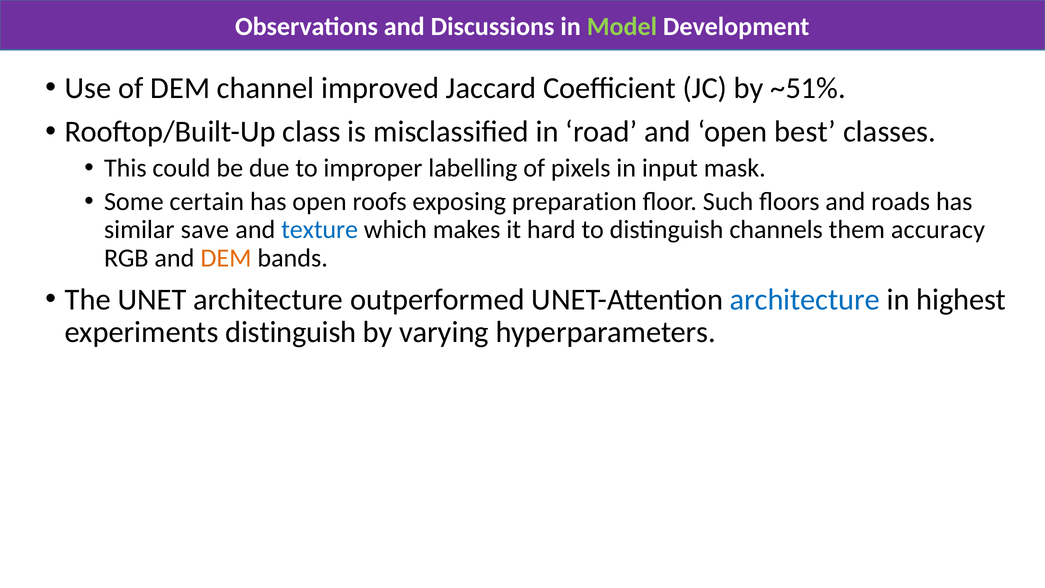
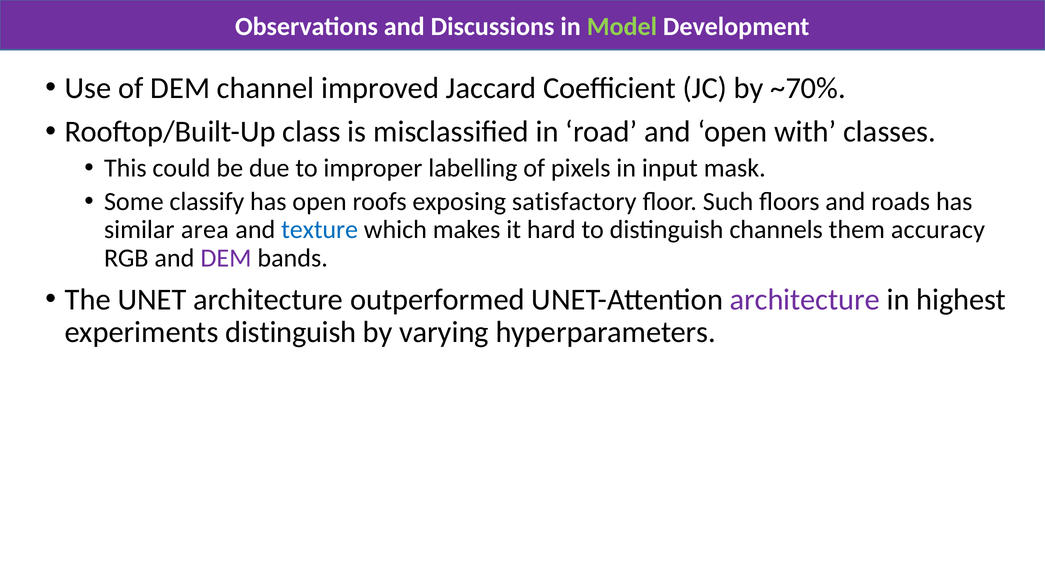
~51%: ~51% -> ~70% (808, 88)
best: best -> with (805, 132)
certain: certain -> classify (207, 202)
preparation: preparation -> satisfactory (574, 202)
save: save -> area (205, 230)
DEM colour: orange -> purple (226, 258)
architecture colour: blue -> purple (805, 299)
